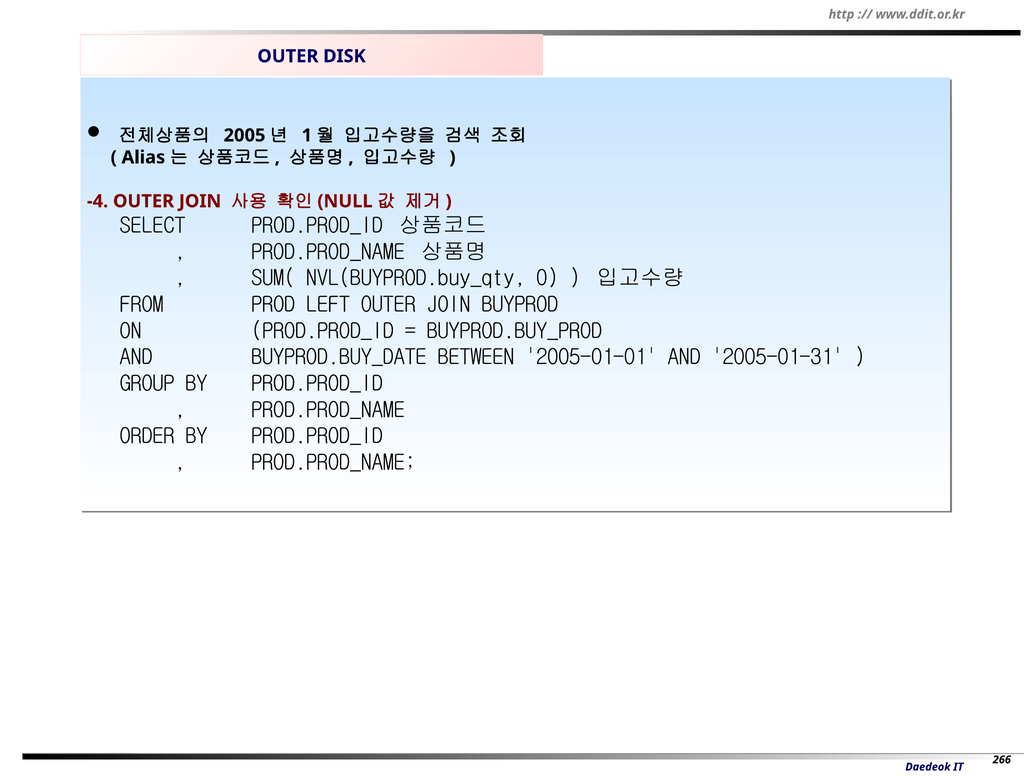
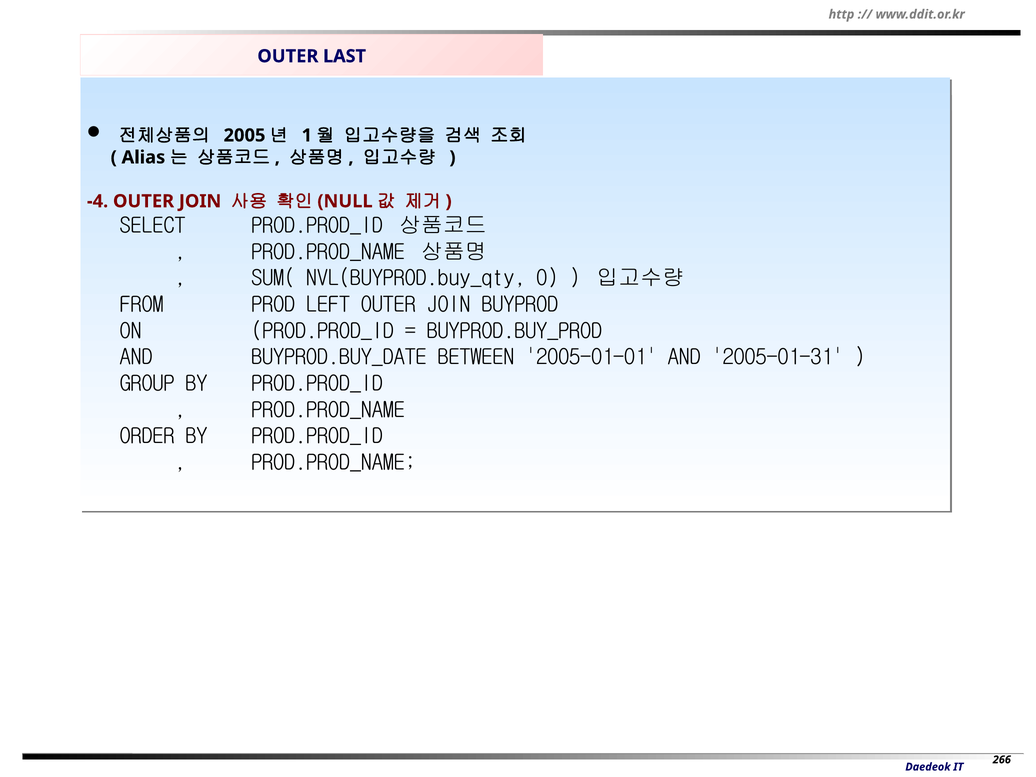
DISK: DISK -> LAST (345, 56)
